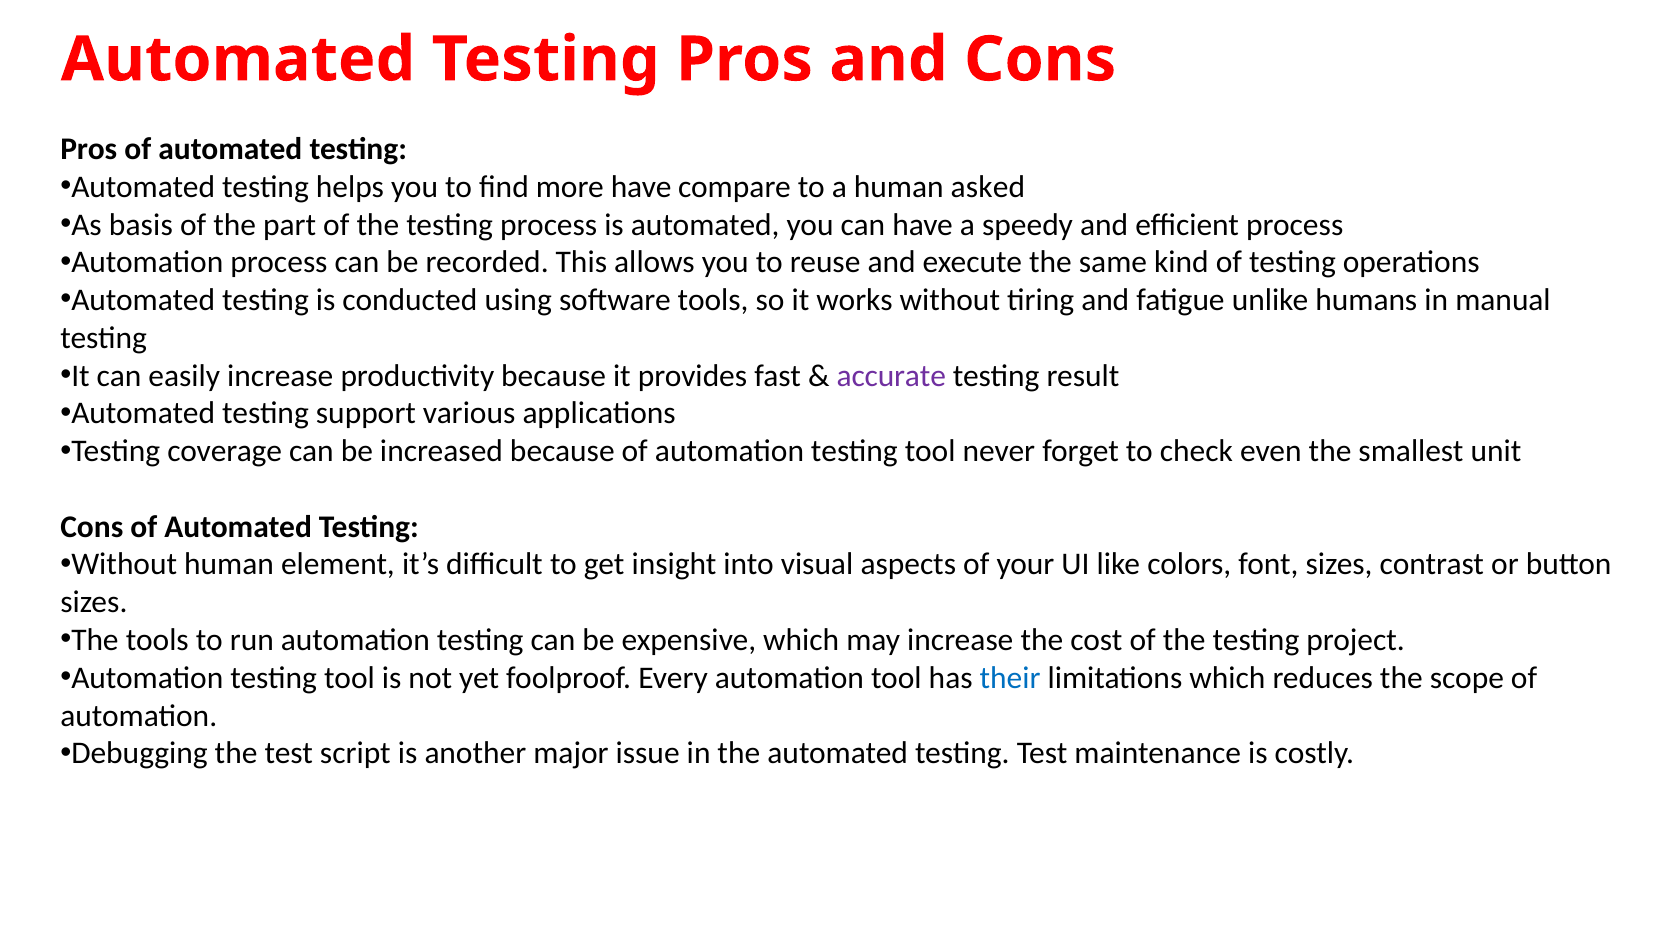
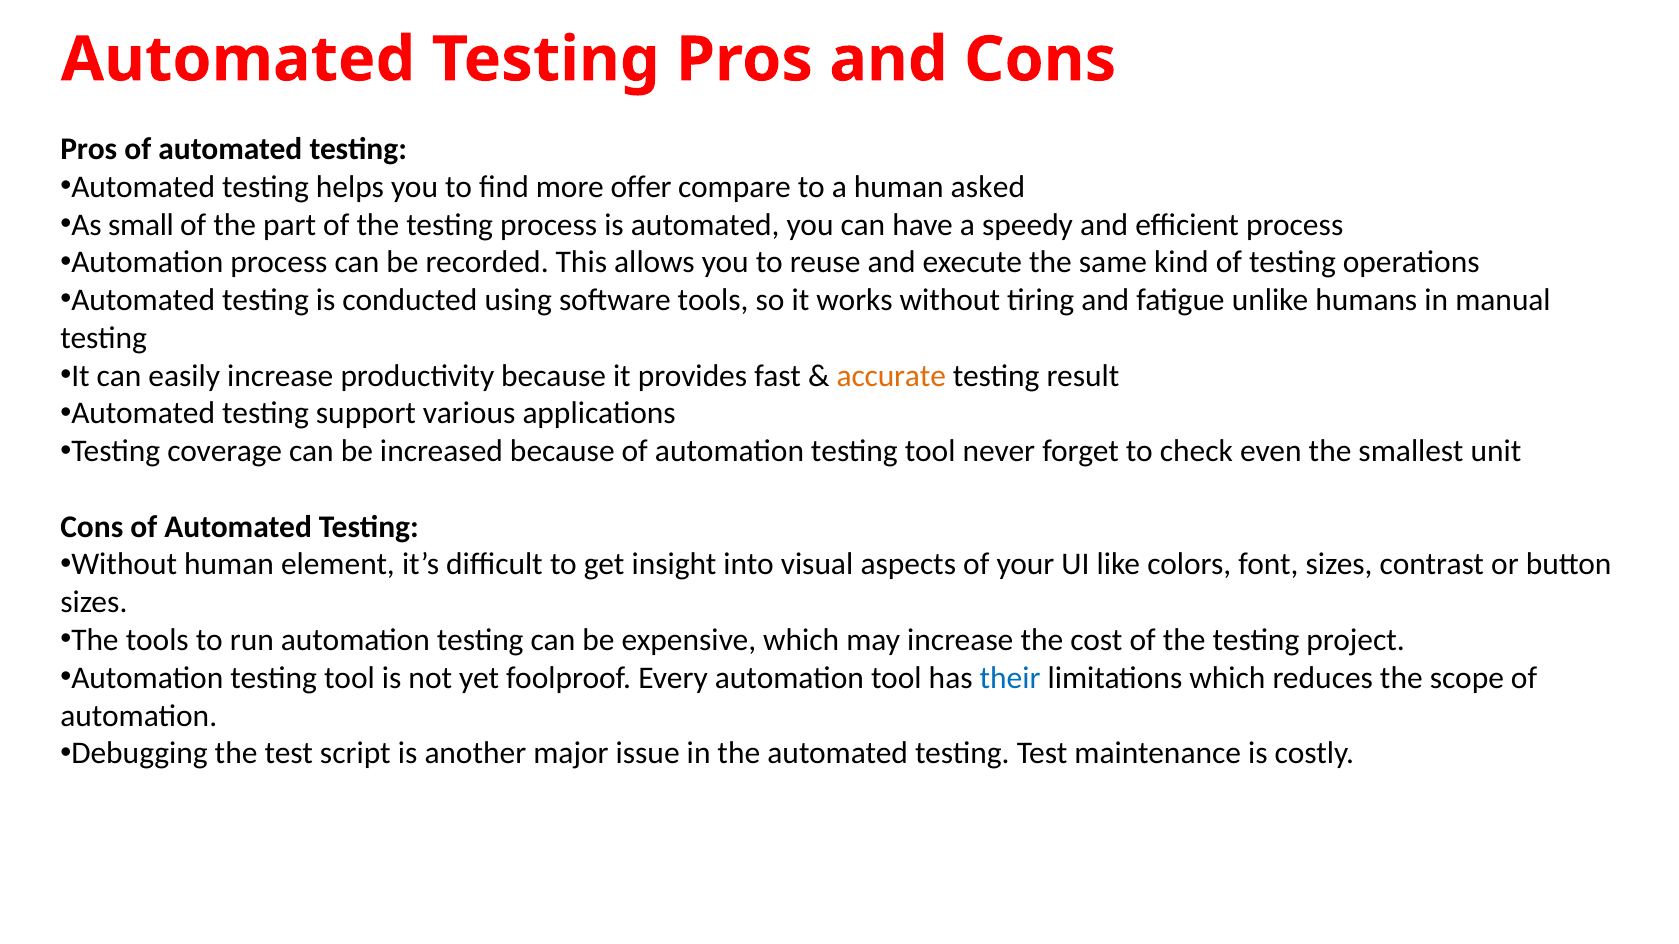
more have: have -> offer (641, 187)
basis: basis -> small (141, 225)
accurate colour: purple -> orange (891, 376)
